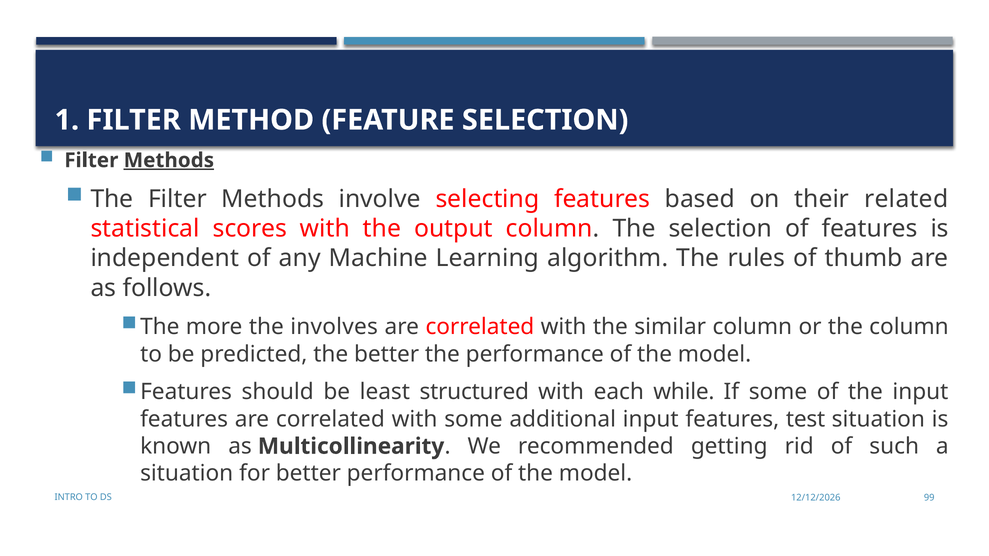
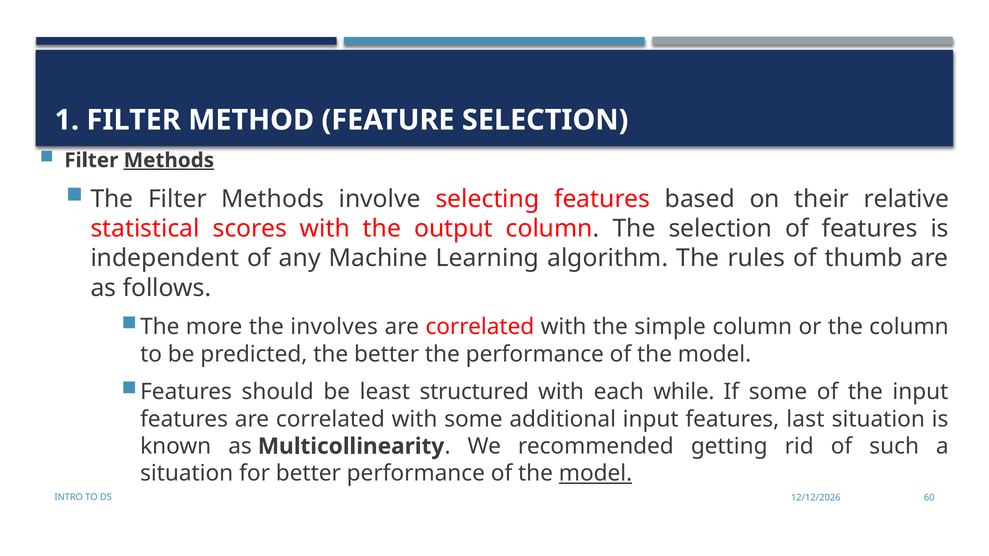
related: related -> relative (906, 199)
similar: similar -> simple (670, 327)
test: test -> last (805, 419)
model underline: none -> present (596, 474)
99: 99 -> 60 (929, 498)
